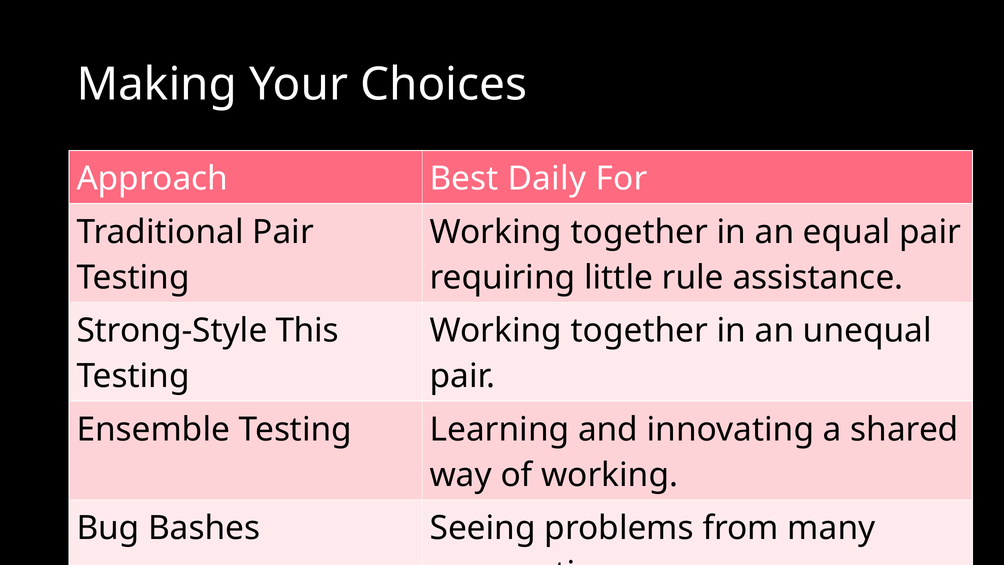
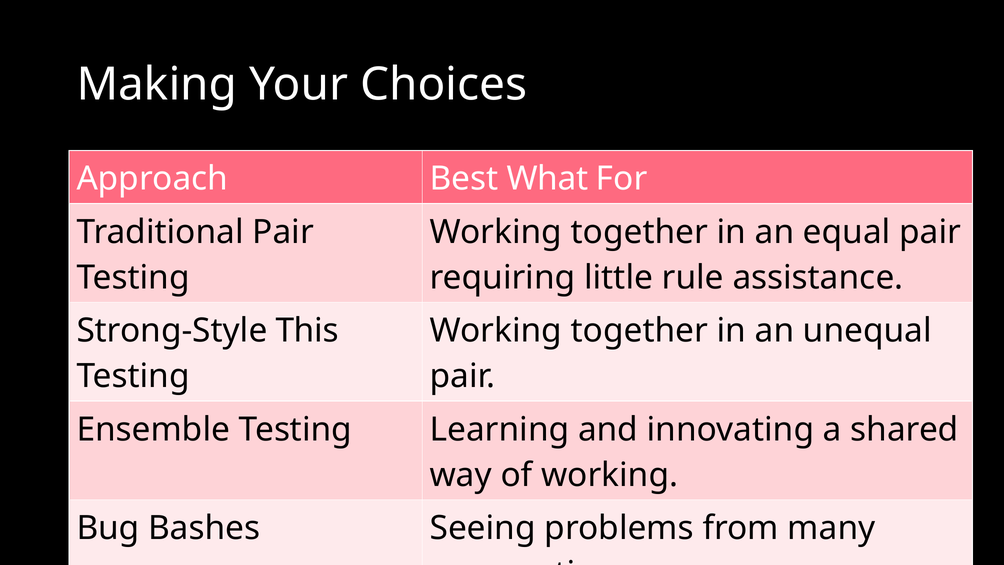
Daily: Daily -> What (547, 179)
